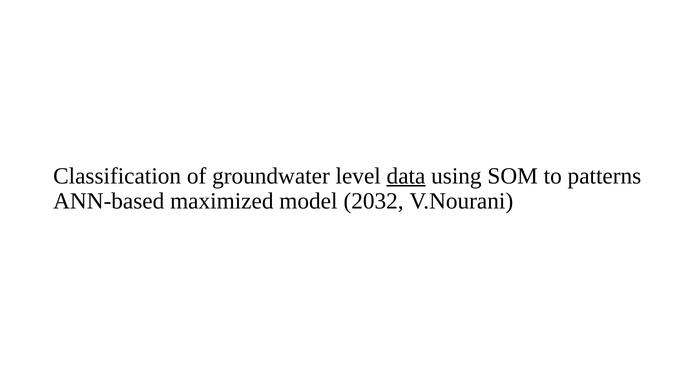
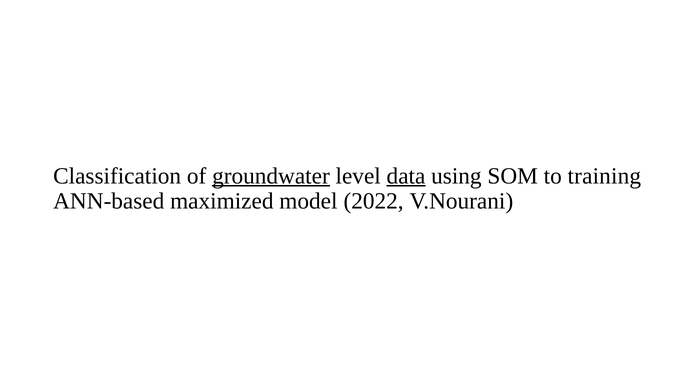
groundwater underline: none -> present (271, 176)
patterns: patterns -> training (604, 176)
2032: 2032 -> 2022 (374, 201)
